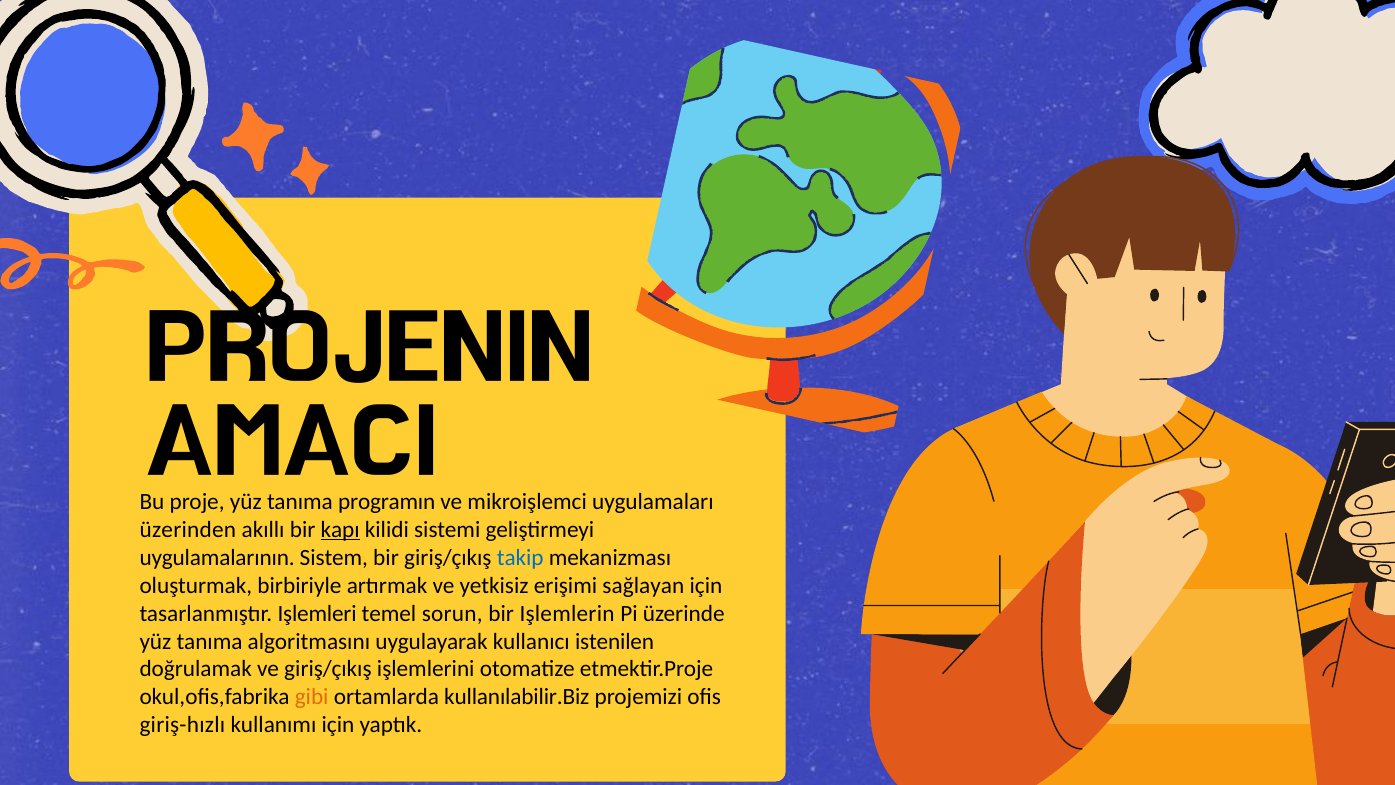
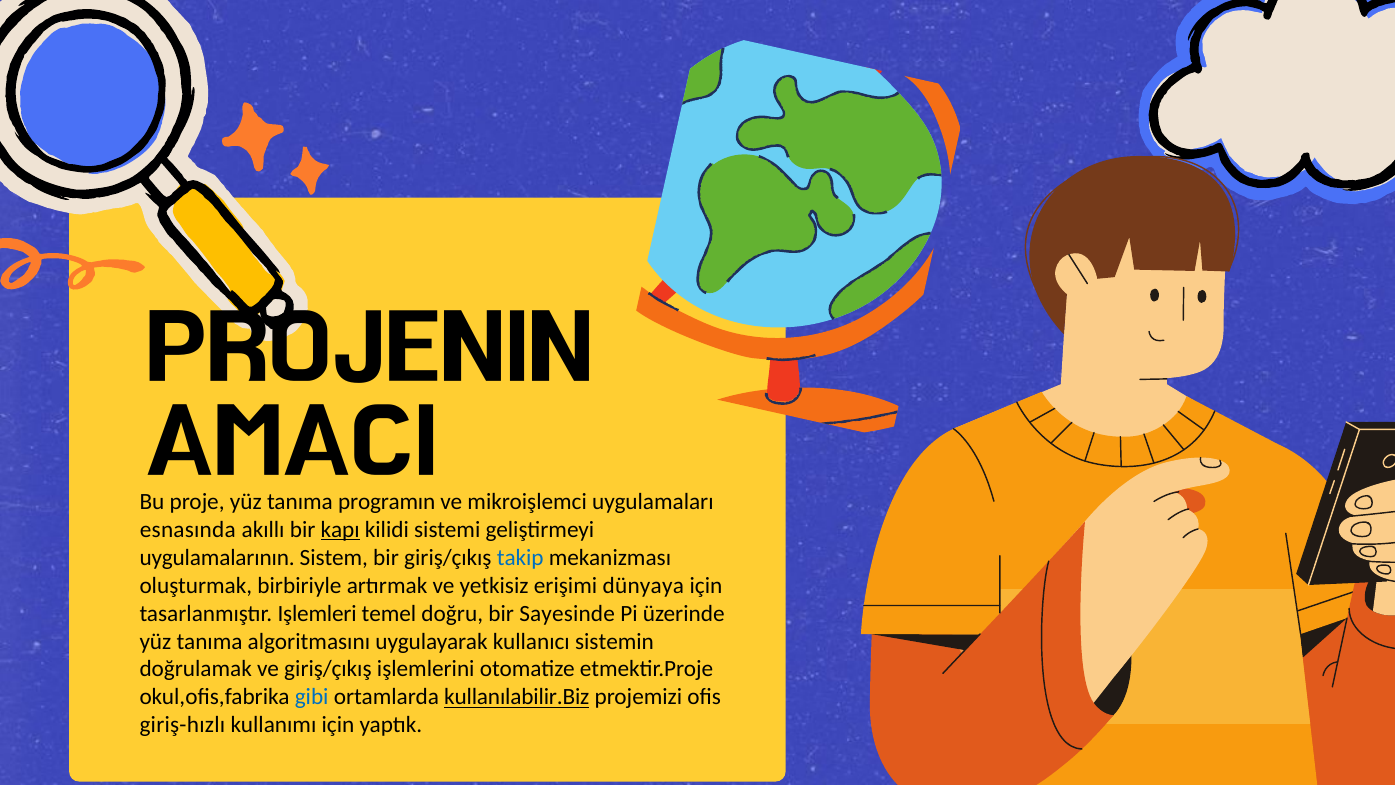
üzerinden: üzerinden -> esnasında (188, 530)
sağlayan: sağlayan -> dünyaya (643, 585)
sorun: sorun -> doğru (452, 613)
Işlemlerin: Işlemlerin -> Sayesinde (567, 613)
istenilen: istenilen -> sistemin (614, 641)
gibi colour: orange -> blue (312, 697)
kullanılabilir.Biz underline: none -> present (517, 697)
